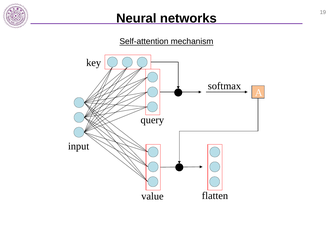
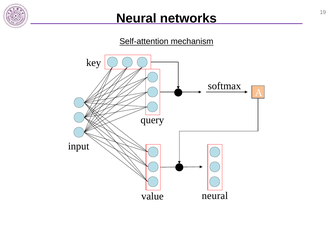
flatten: flatten -> neural (215, 196)
